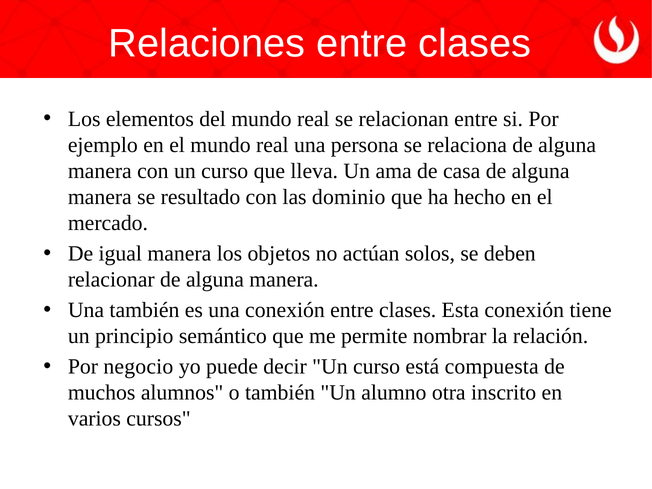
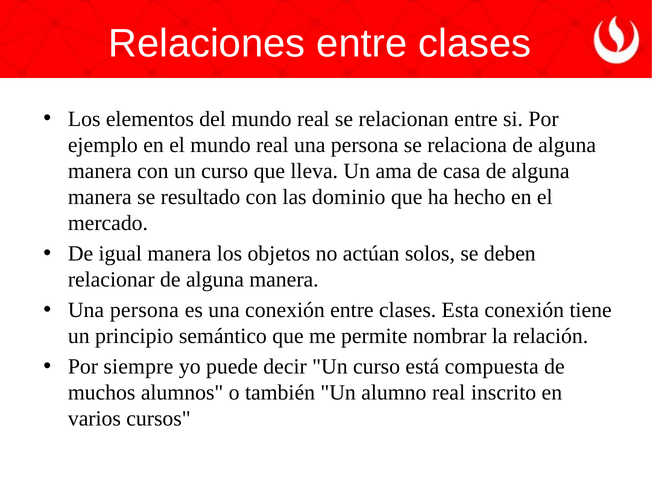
también: también -> persona (144, 310)
negocio: negocio -> siempre (138, 367)
alumno otra: otra -> real (449, 393)
